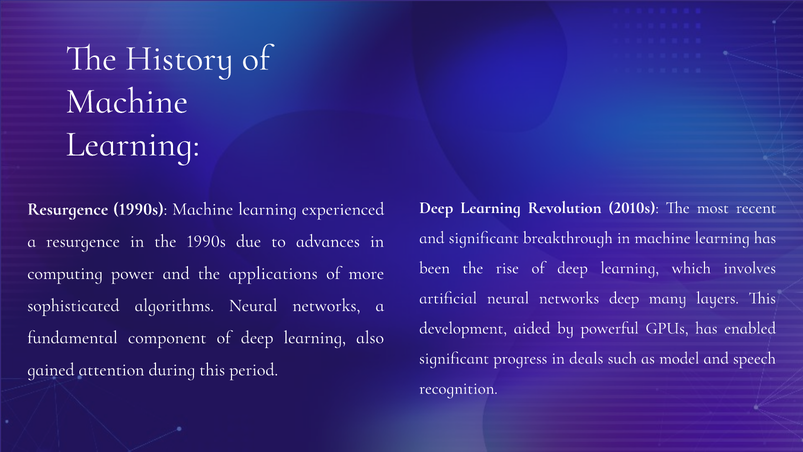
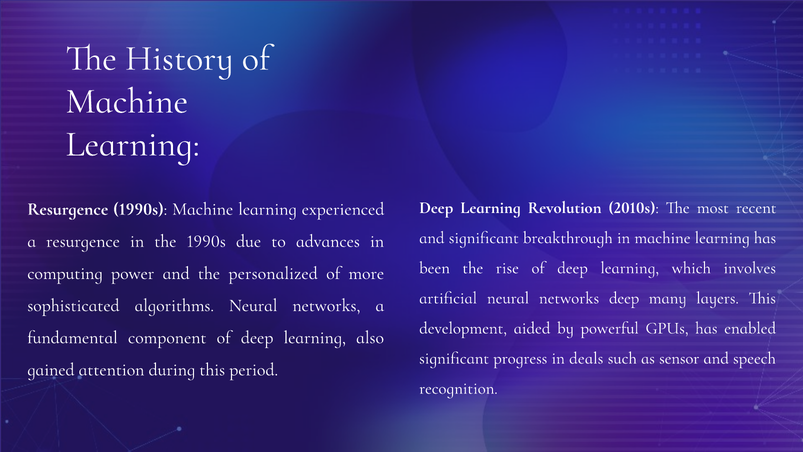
applications: applications -> personalized (273, 273)
model: model -> sensor (679, 358)
